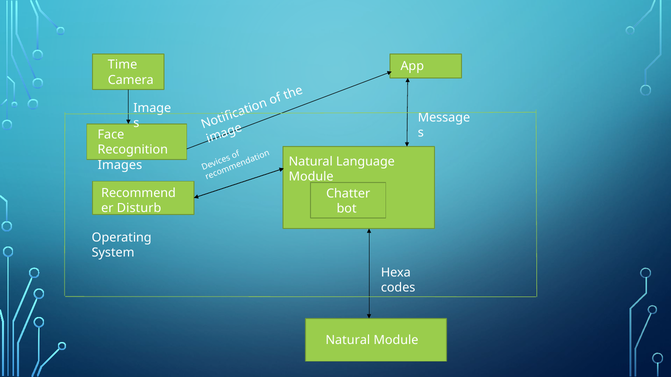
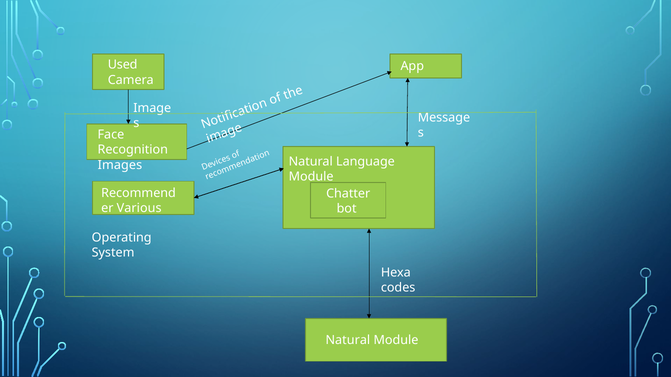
Time: Time -> Used (123, 65)
Disturb: Disturb -> Various (139, 209)
